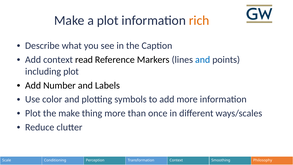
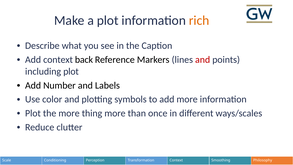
read: read -> back (84, 60)
and colour: blue -> red (203, 60)
the make: make -> more (69, 113)
